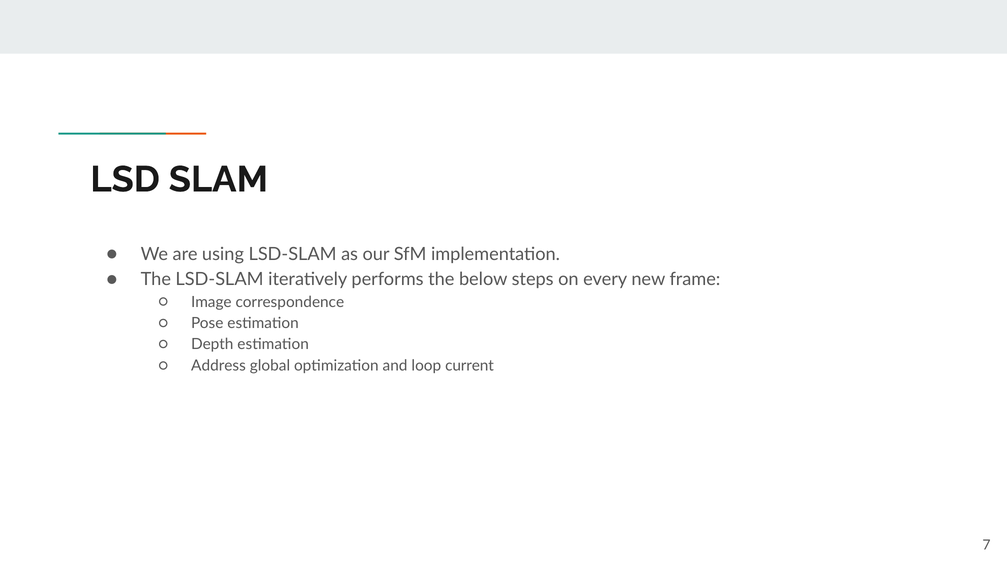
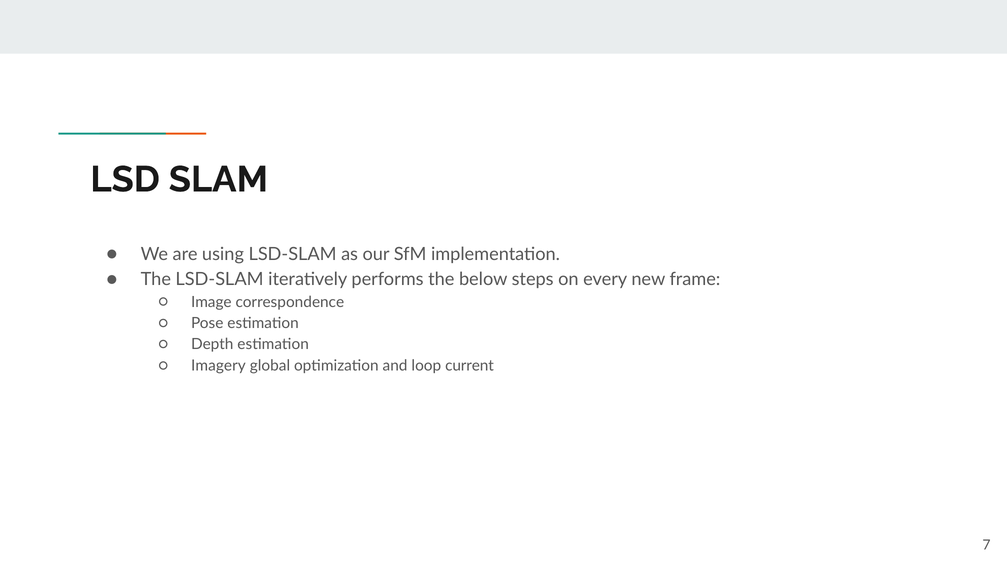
Address: Address -> Imagery (218, 366)
